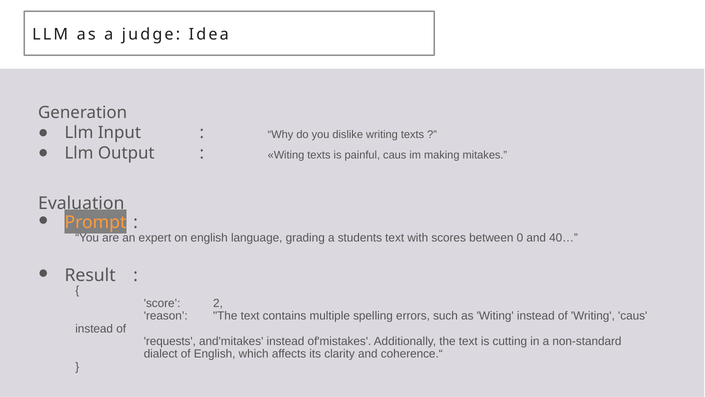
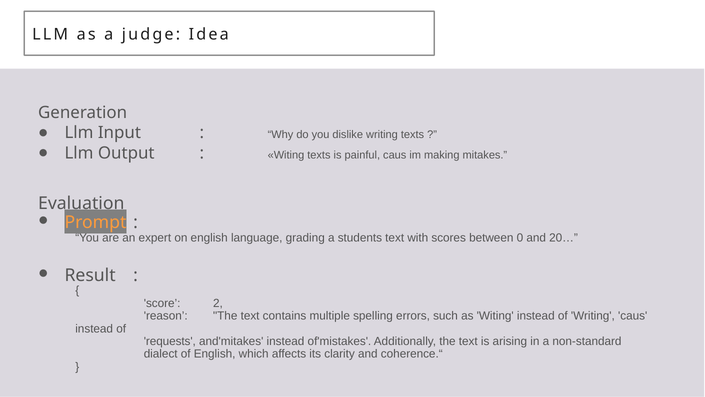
40…: 40… -> 20… (563, 237)
cutting: cutting -> arising (510, 341)
